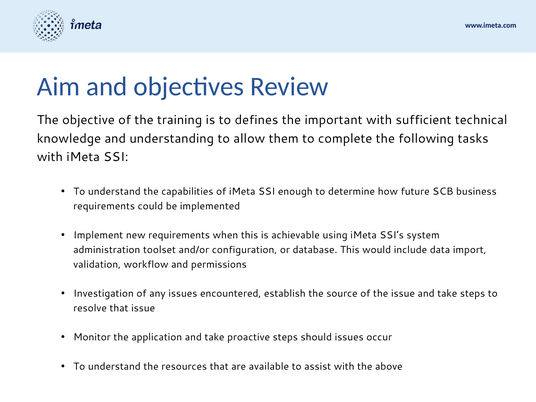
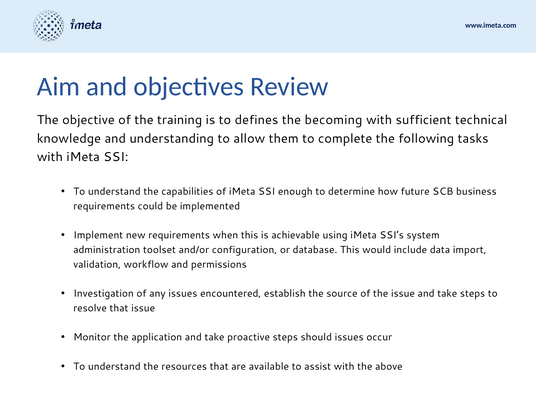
important: important -> becoming (334, 120)
